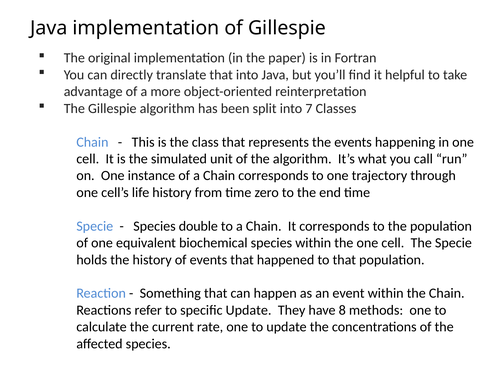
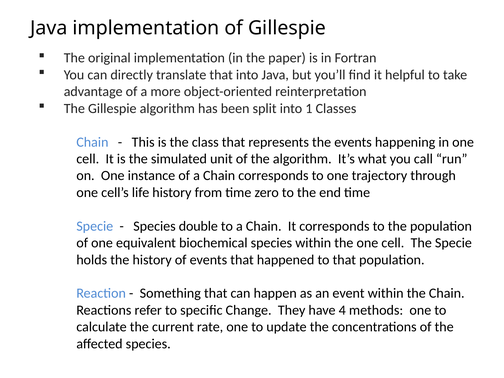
7: 7 -> 1 (309, 108)
specific Update: Update -> Change (249, 310)
8: 8 -> 4 (342, 310)
